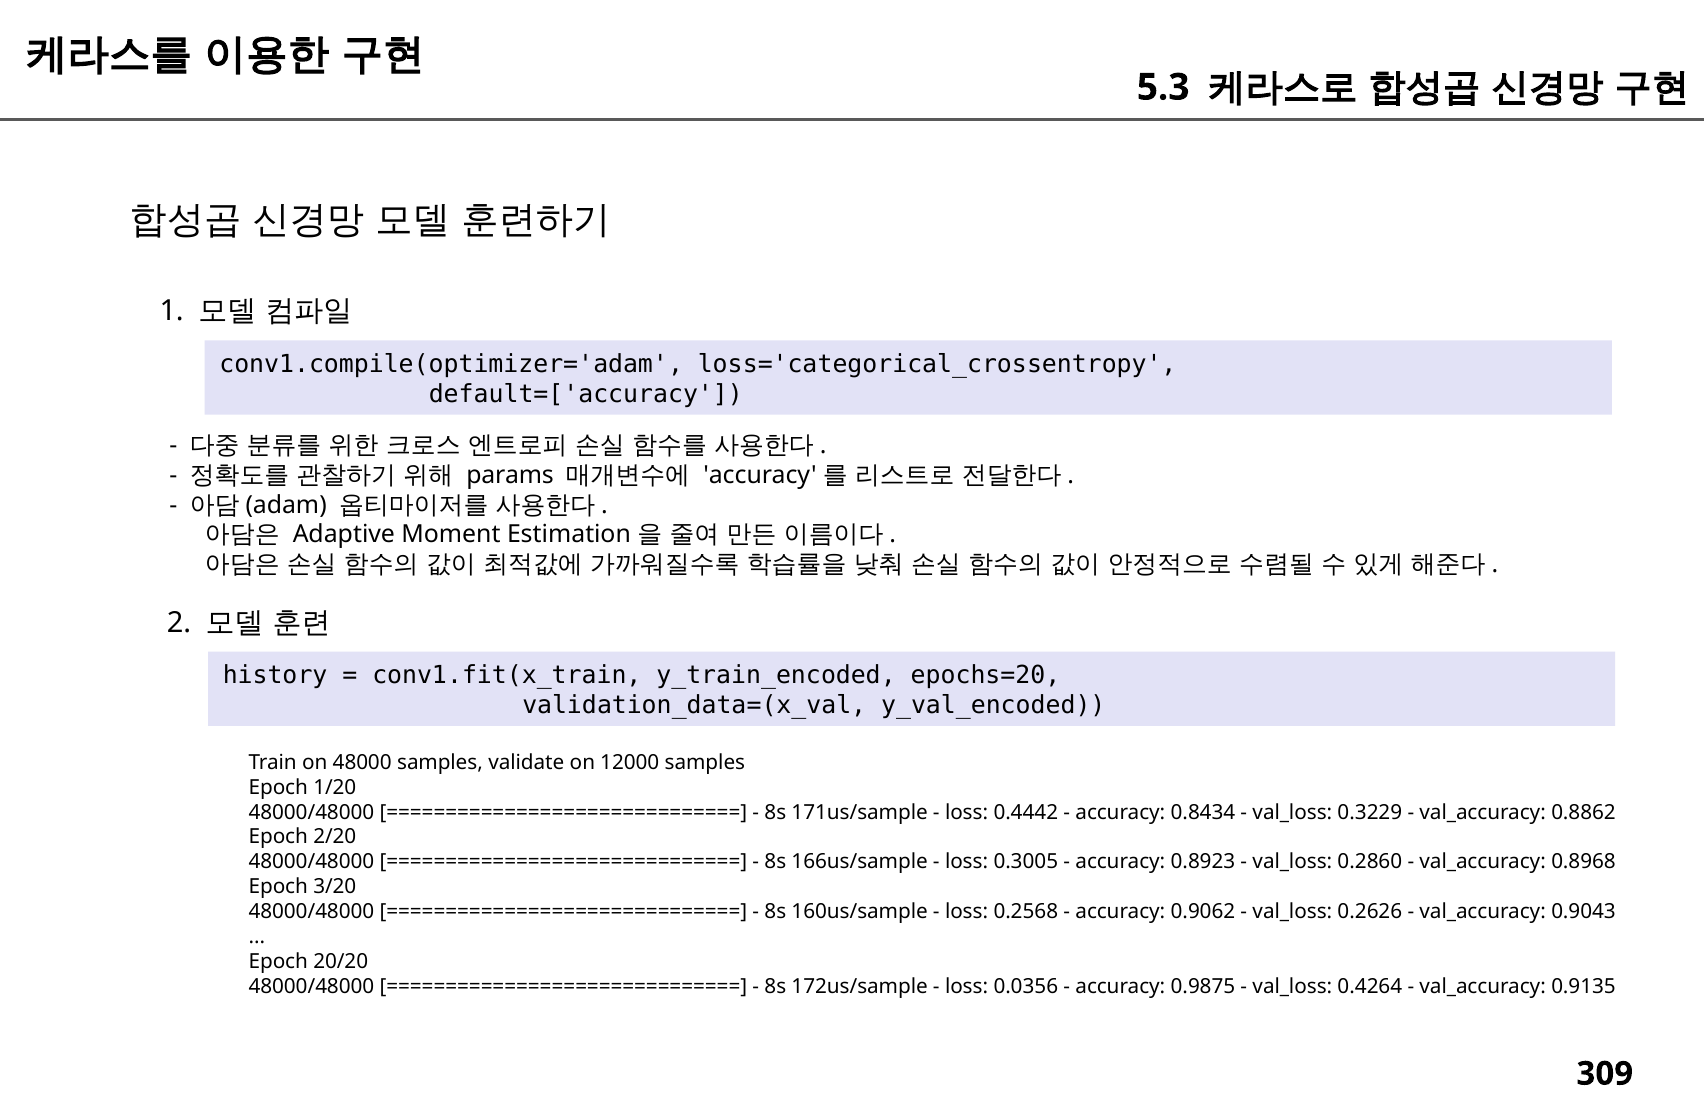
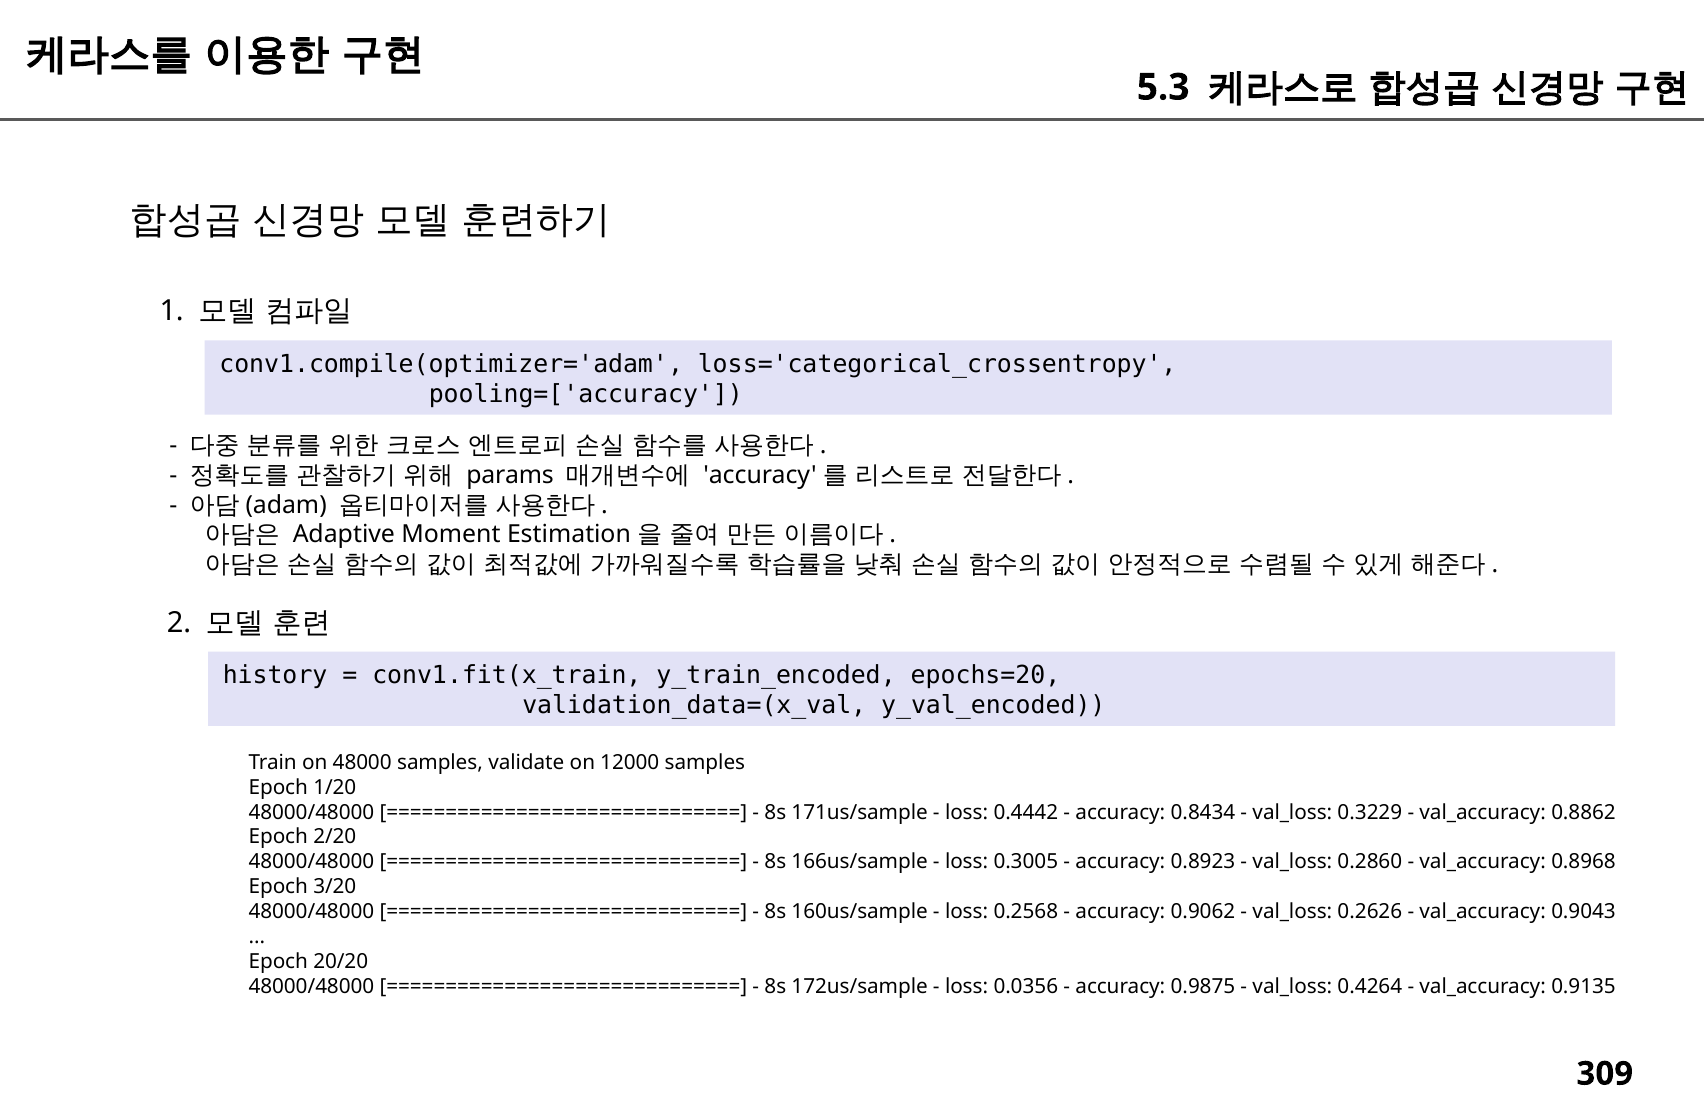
default=['accuracy: default=['accuracy -> pooling=['accuracy (586, 394)
